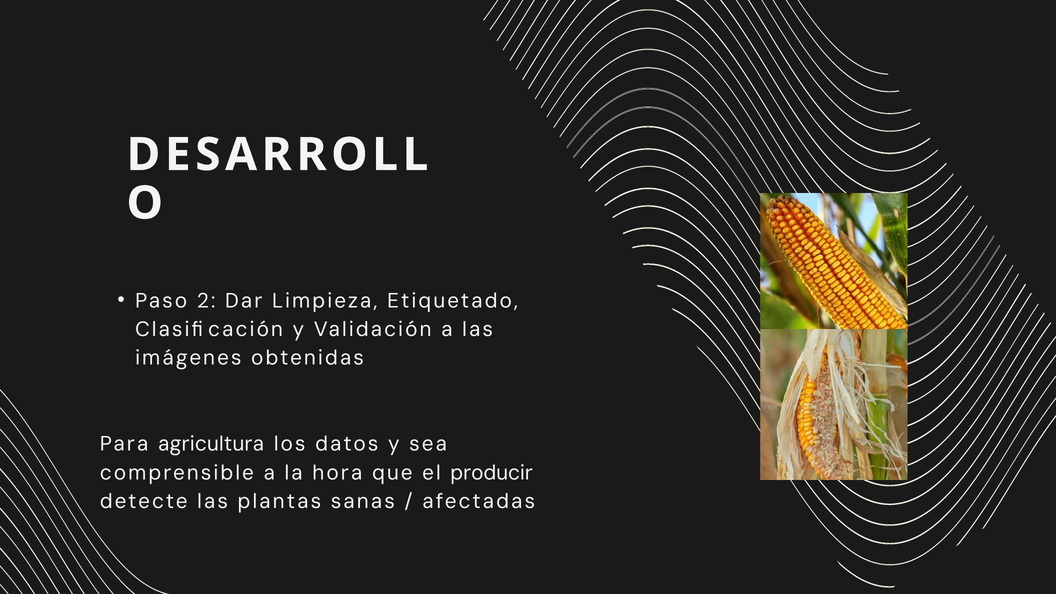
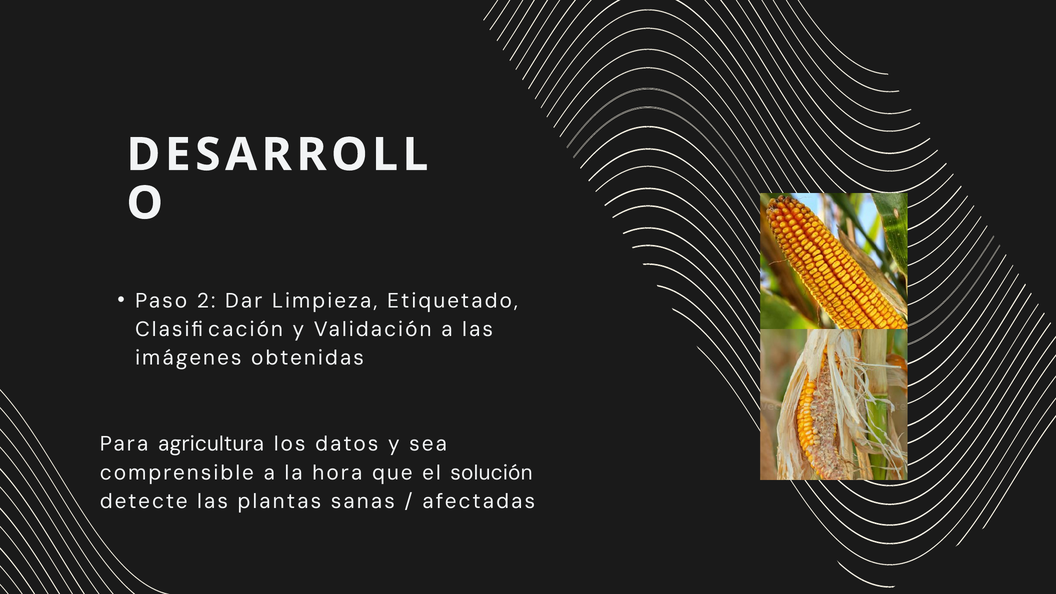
producir: producir -> solución (492, 473)
